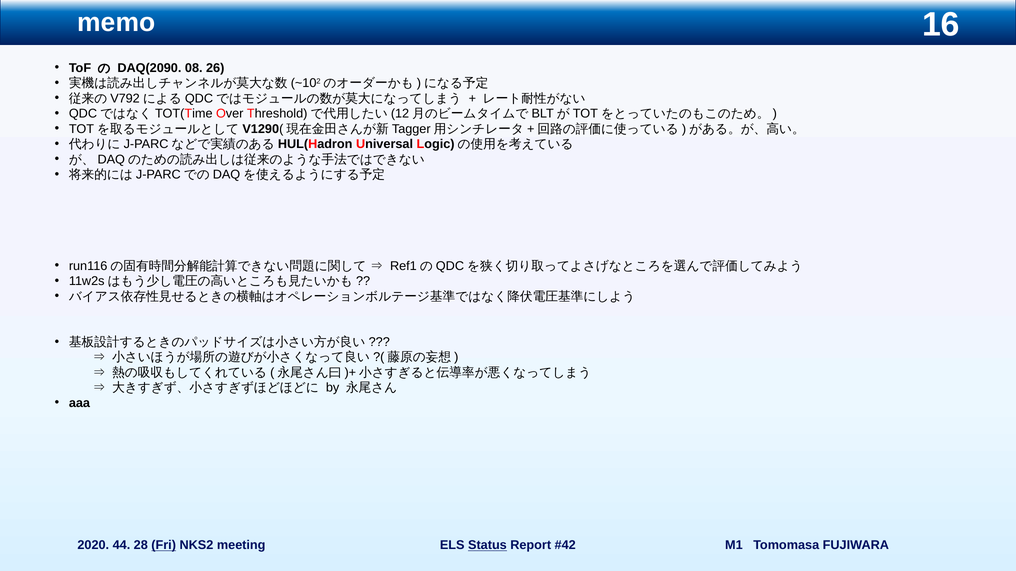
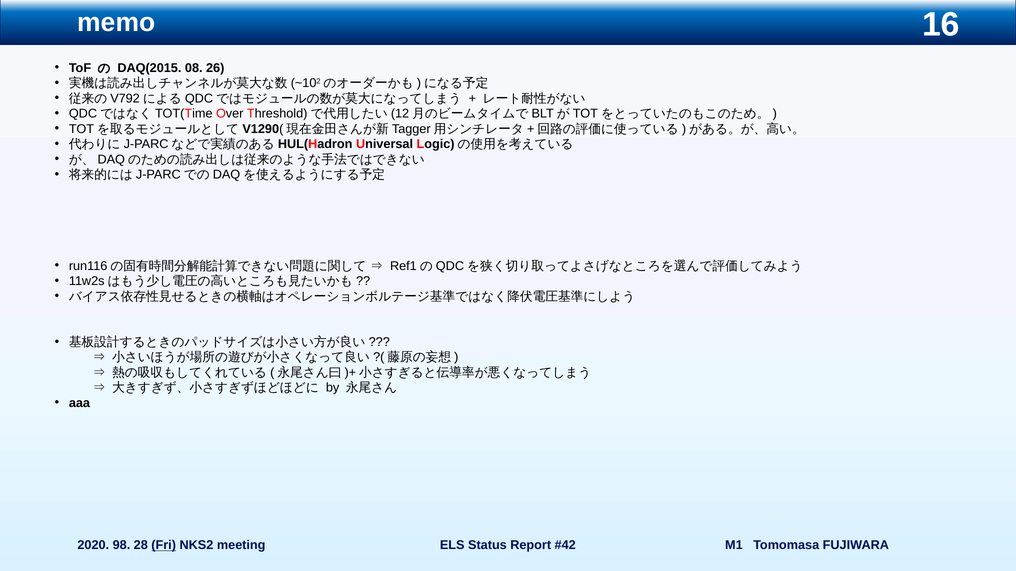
DAQ(2090: DAQ(2090 -> DAQ(2015 (149, 68)
44: 44 -> 98 (121, 546)
Status underline: present -> none (487, 546)
